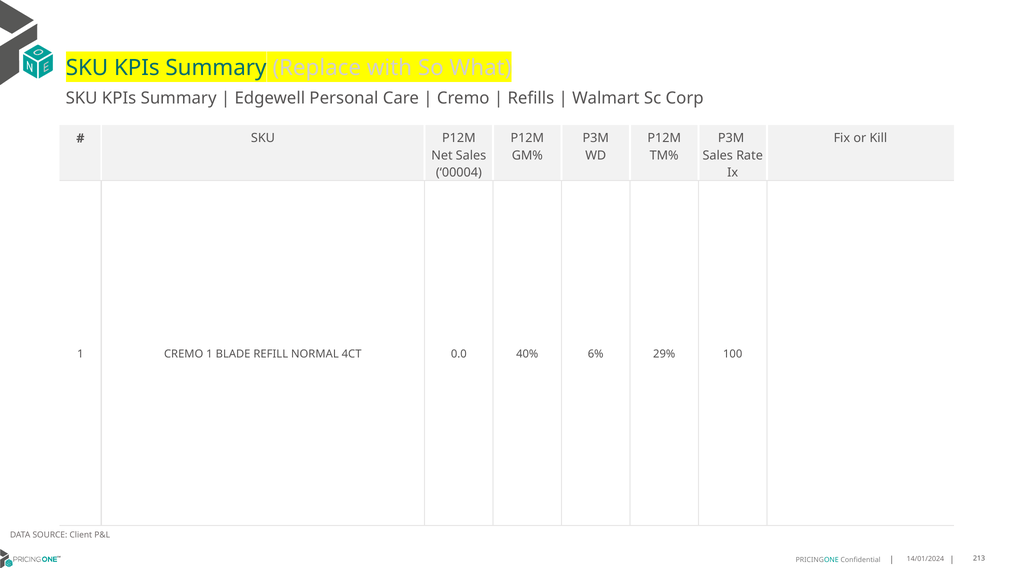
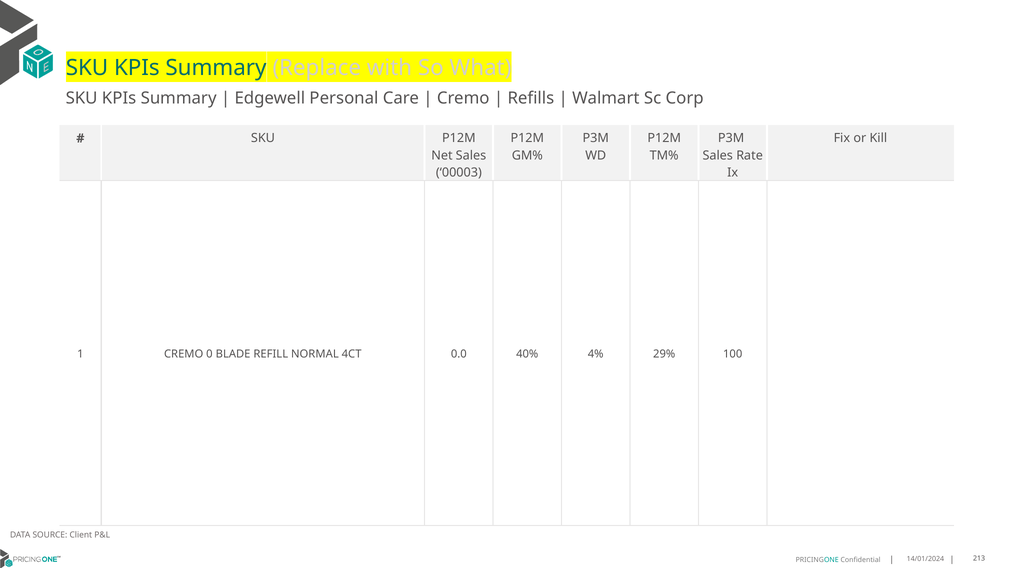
00004: 00004 -> 00003 (459, 173)
CREMO 1: 1 -> 0 (209, 354)
6%: 6% -> 4% (596, 354)
